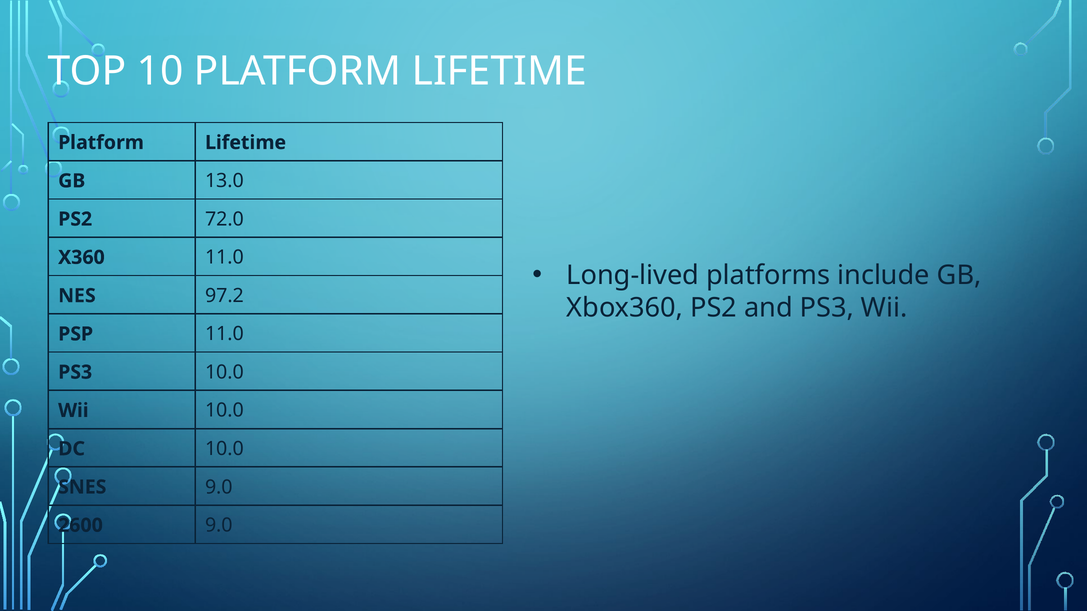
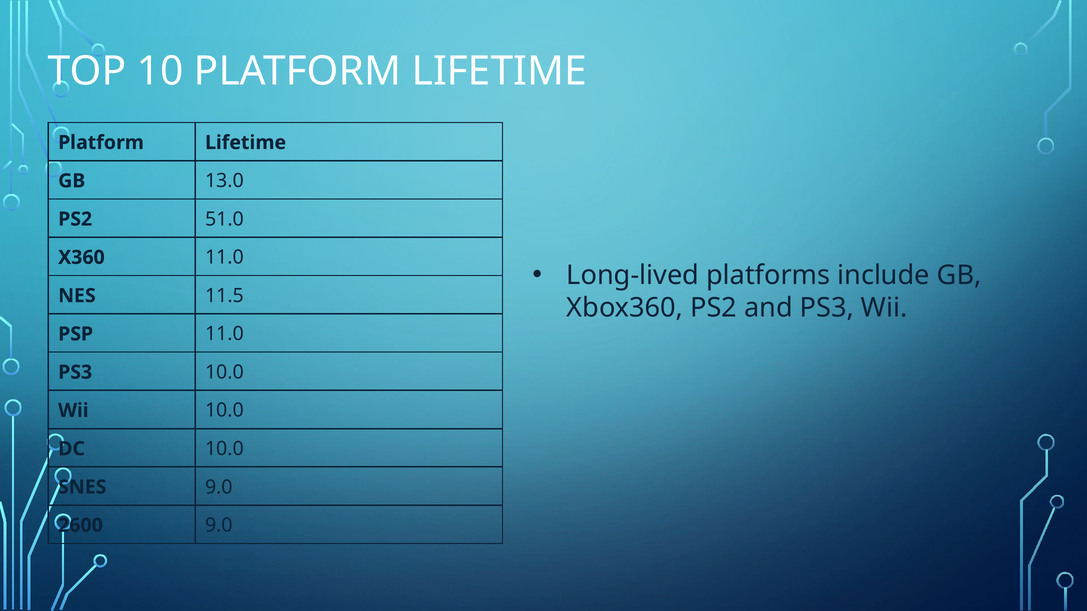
72.0: 72.0 -> 51.0 (224, 219)
97.2: 97.2 -> 11.5 (224, 296)
